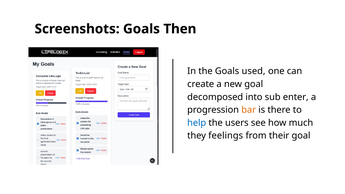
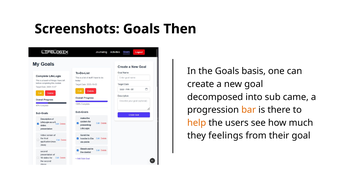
used: used -> basis (254, 71)
enter: enter -> came (296, 97)
help colour: blue -> orange (197, 123)
